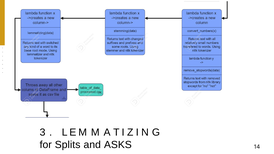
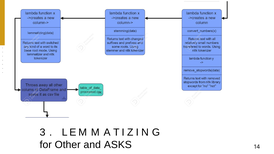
Splits: Splits -> Other (68, 145)
